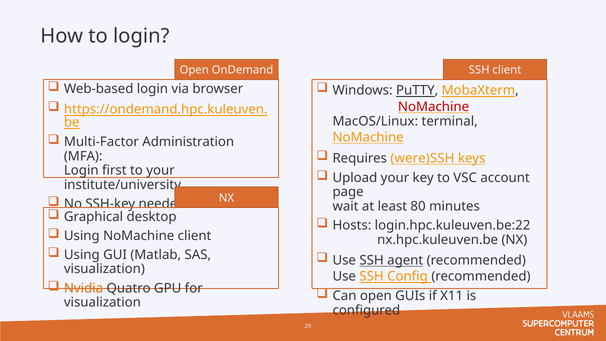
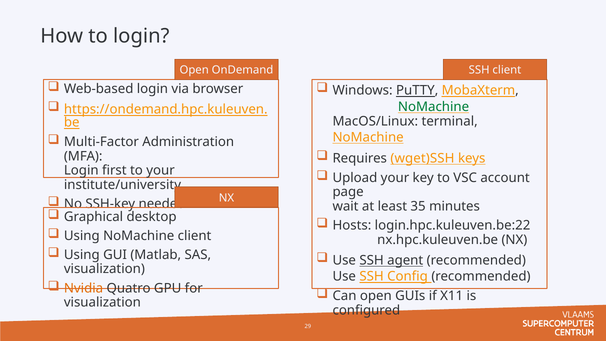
NoMachine colour: red -> green (434, 107)
were)SSH: were)SSH -> wget)SSH (422, 158)
80: 80 -> 35 (418, 206)
